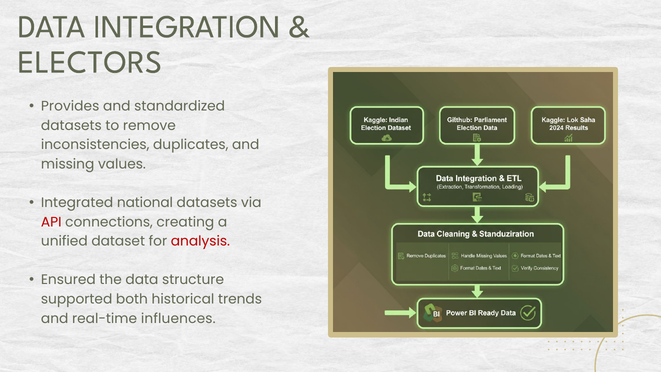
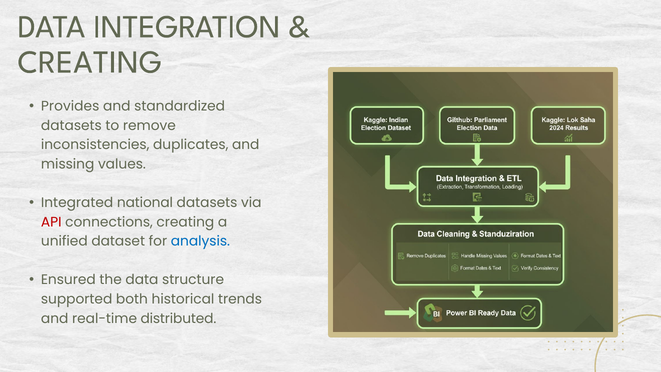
ELECTORS: ELECTORS -> CREATING (90, 62)
analysis colour: red -> blue (200, 241)
influences: influences -> distributed (178, 318)
